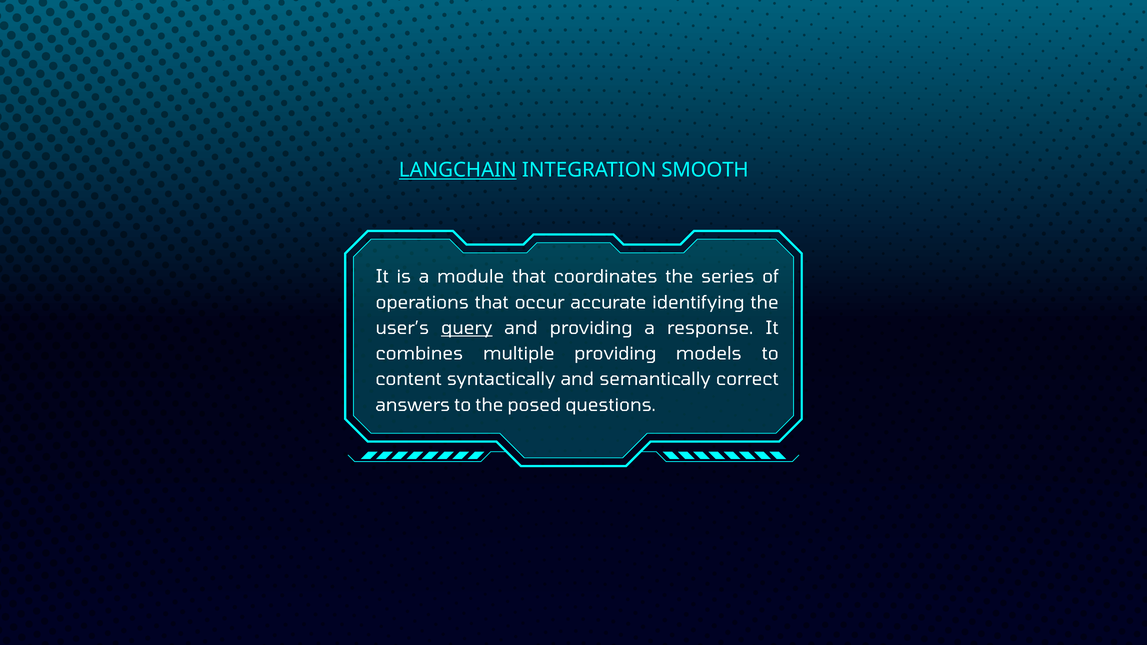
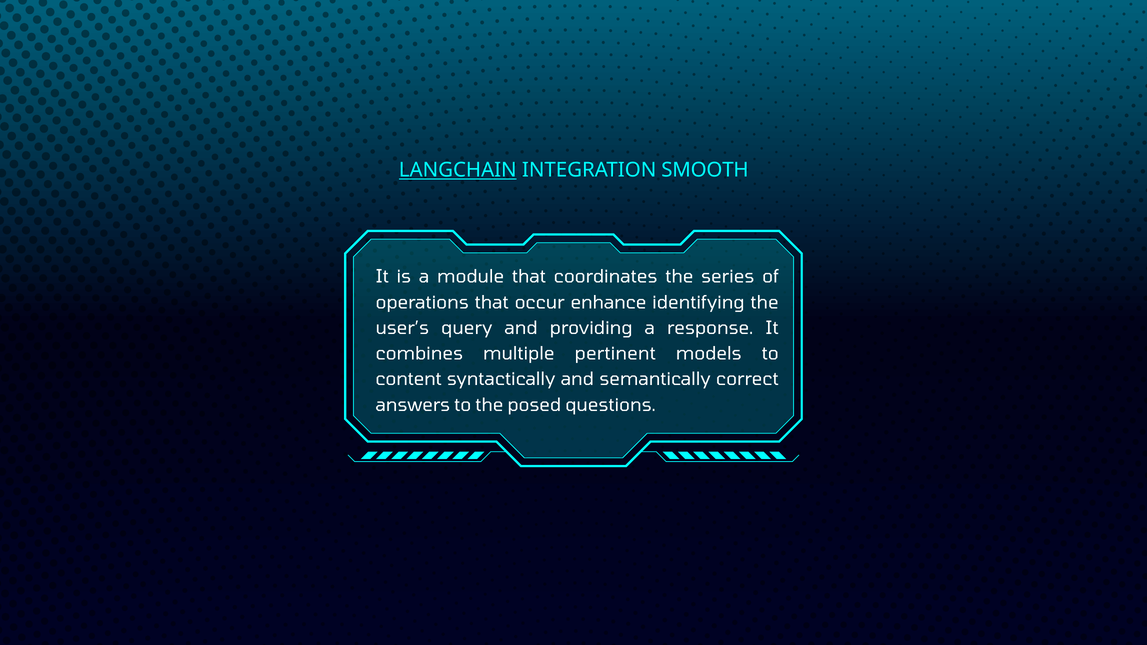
accurate: accurate -> enhance (609, 303)
query underline: present -> none (467, 328)
multiple providing: providing -> pertinent (615, 354)
